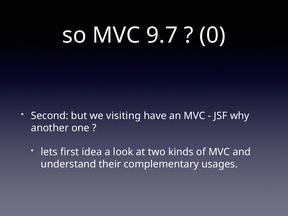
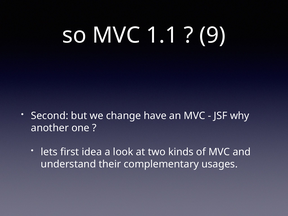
9.7: 9.7 -> 1.1 (162, 35)
0: 0 -> 9 (213, 35)
visiting: visiting -> change (124, 116)
